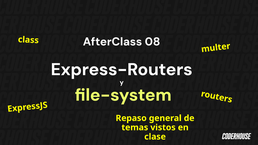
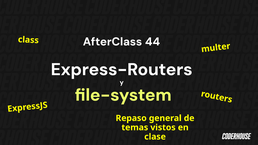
08: 08 -> 44 (152, 42)
